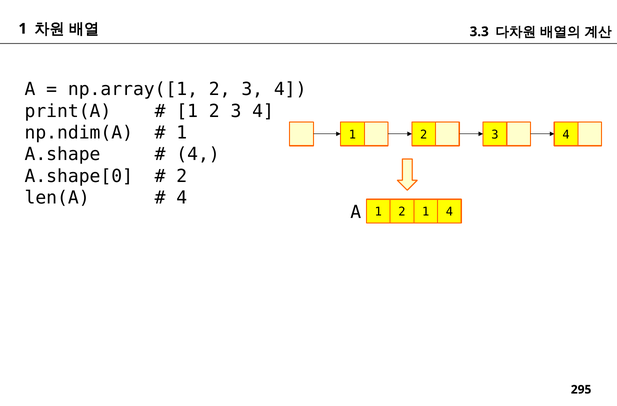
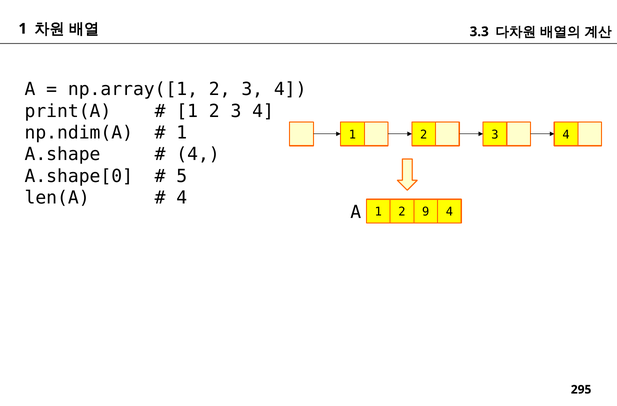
2: 2 -> 5 (182, 176)
2 1: 1 -> 9 (426, 212)
